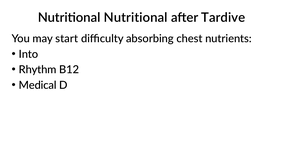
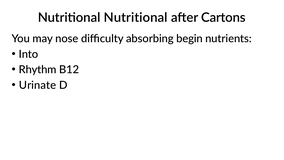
Tardive: Tardive -> Cartons (223, 18)
start: start -> nose (67, 39)
chest: chest -> begin (190, 39)
Medical: Medical -> Urinate (38, 85)
